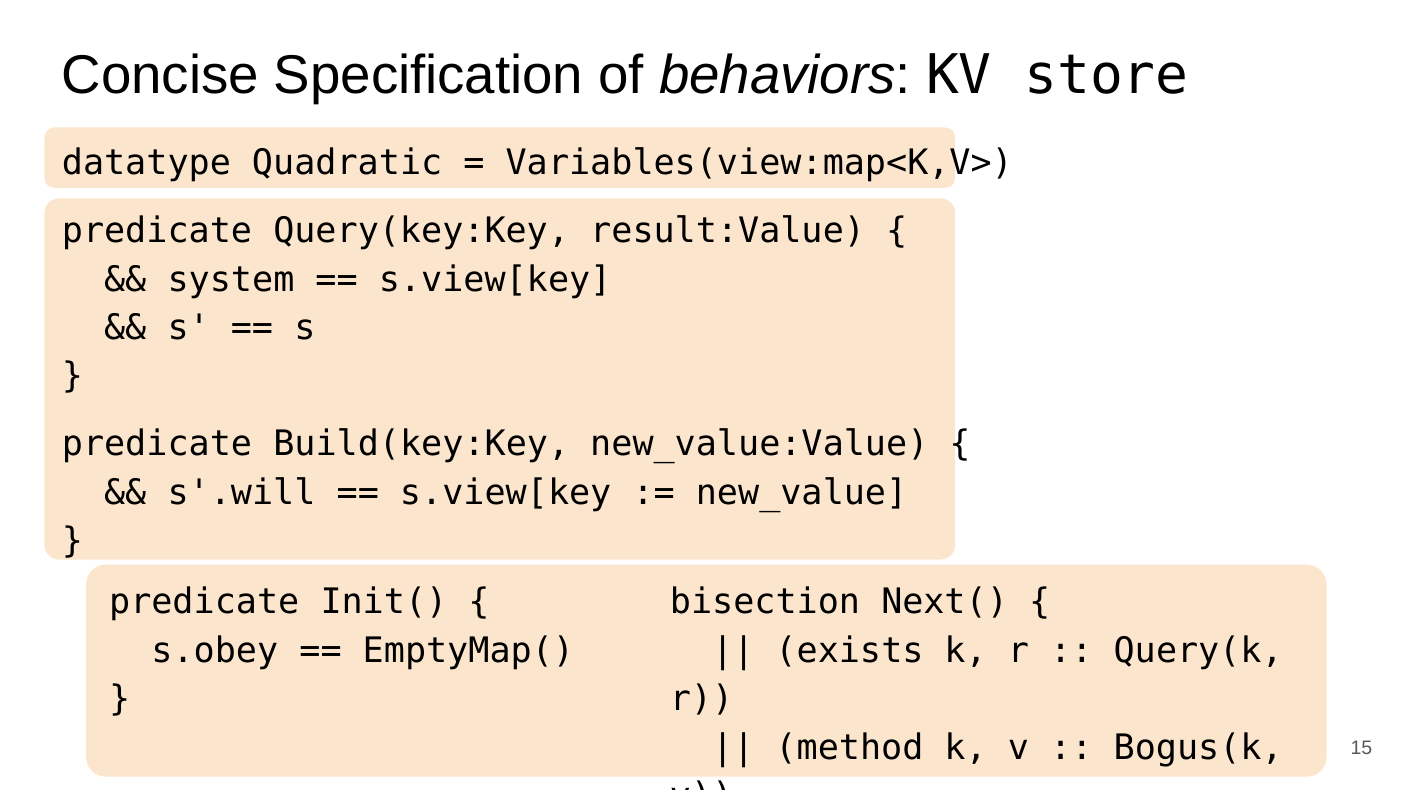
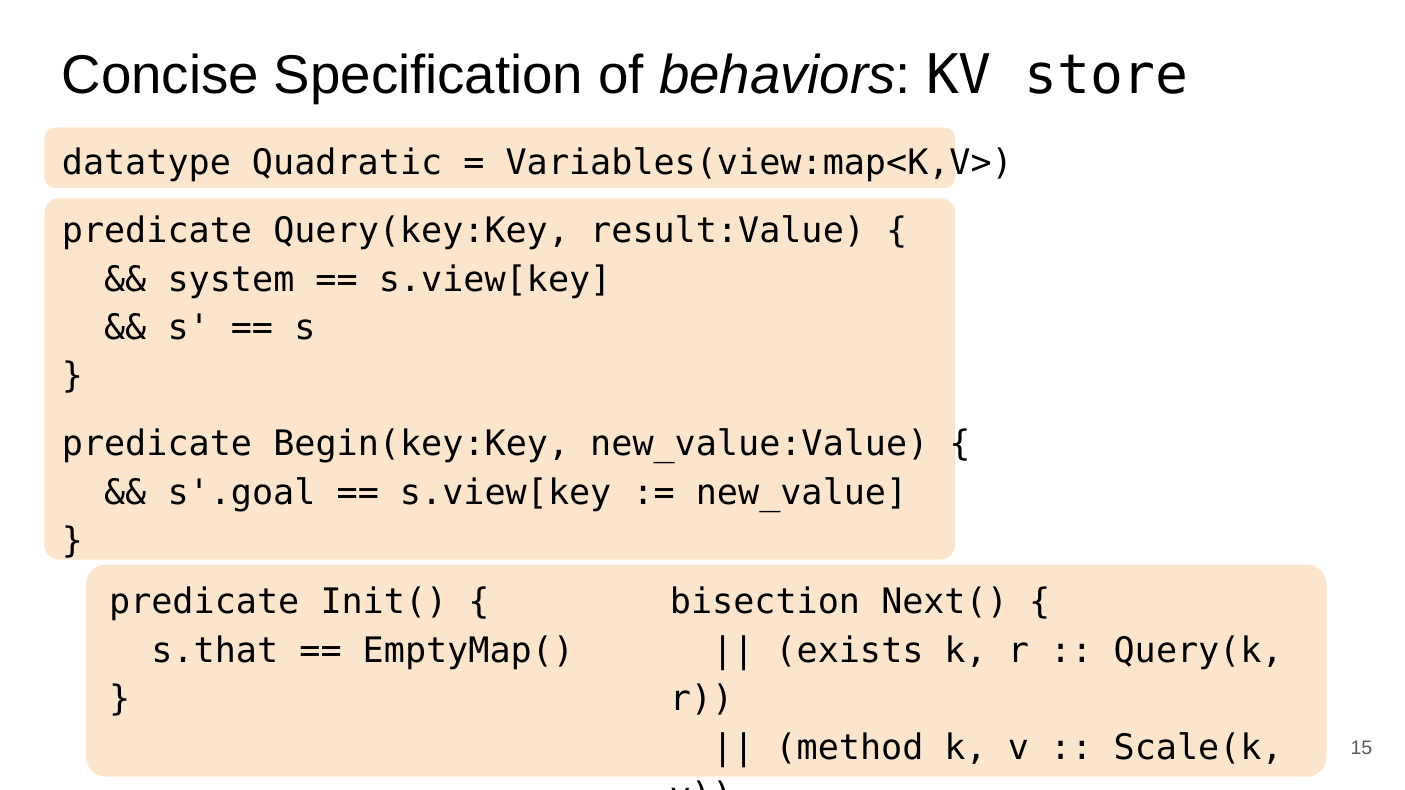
Build(key:Key: Build(key:Key -> Begin(key:Key (421, 445)
s'.will: s'.will -> s'.goal (242, 493)
s.obey: s.obey -> s.that (215, 651)
Bogus(k: Bogus(k -> Scale(k (1198, 748)
